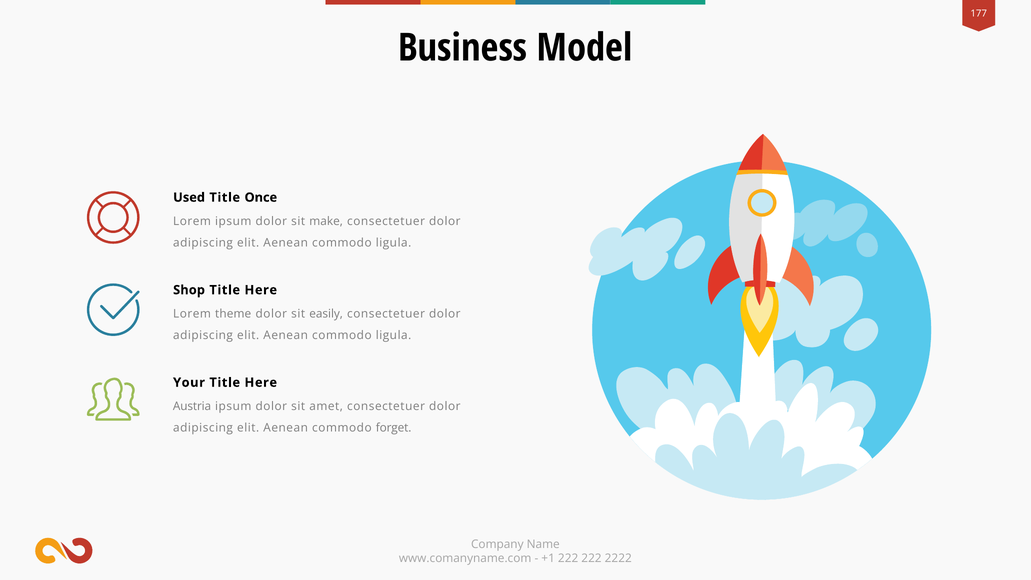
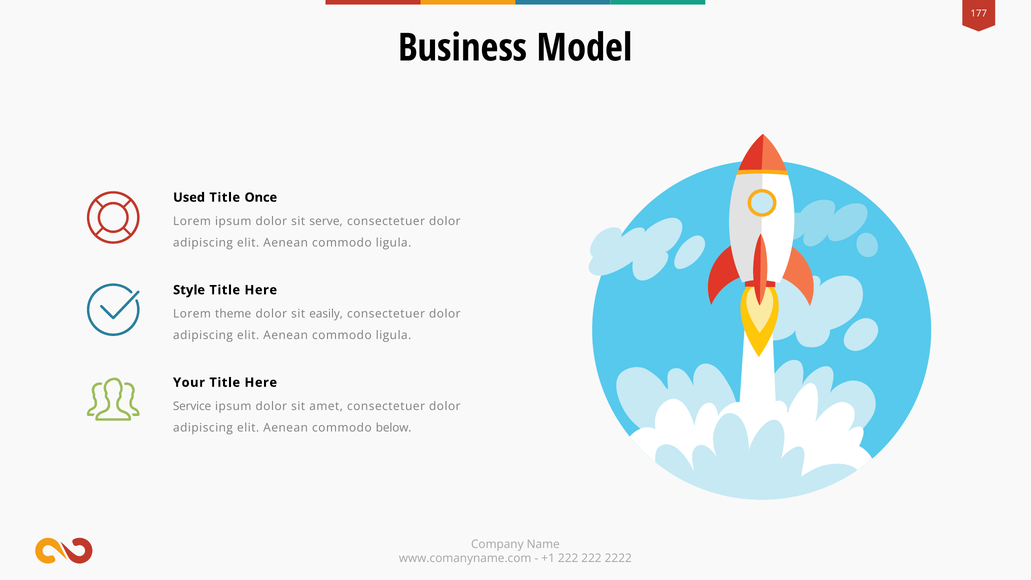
make: make -> serve (326, 221)
Shop: Shop -> Style (189, 290)
Austria: Austria -> Service (192, 406)
forget: forget -> below (394, 428)
